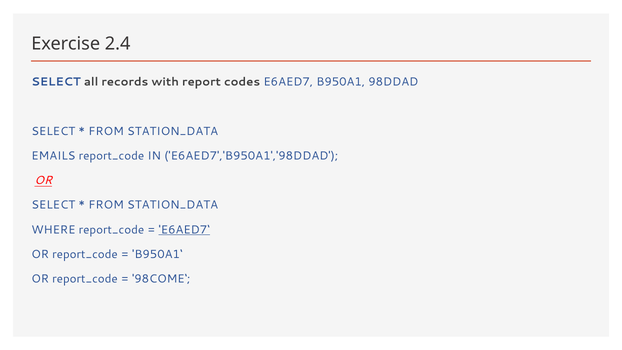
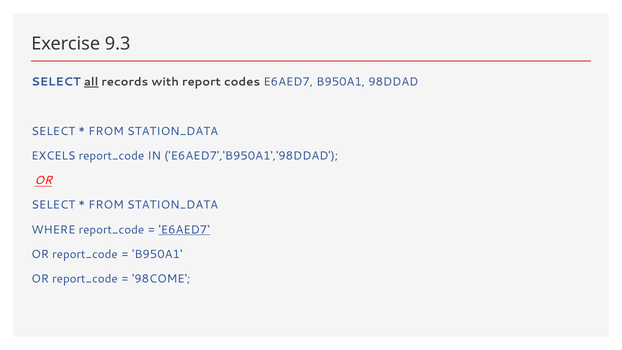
2.4: 2.4 -> 9.3 (118, 44)
all underline: none -> present (91, 82)
EMAILS: EMAILS -> EXCELS (53, 156)
